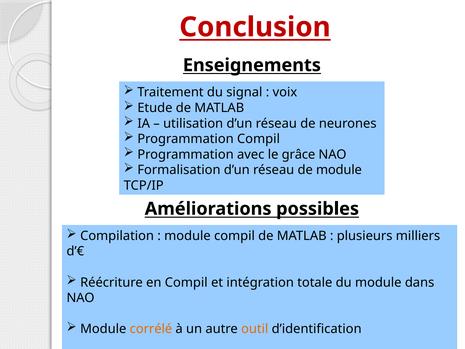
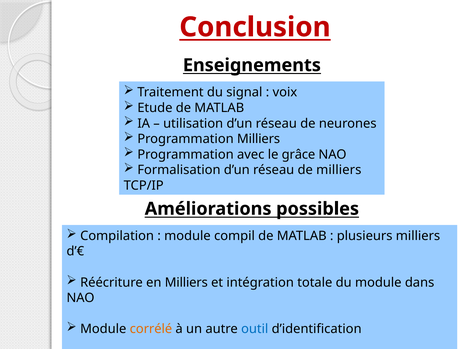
Programmation Compil: Compil -> Milliers (259, 139)
de module: module -> milliers (339, 170)
en Compil: Compil -> Milliers (186, 282)
outil colour: orange -> blue (255, 329)
